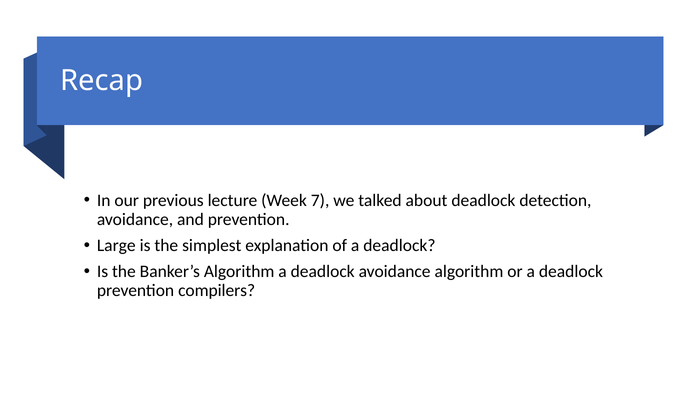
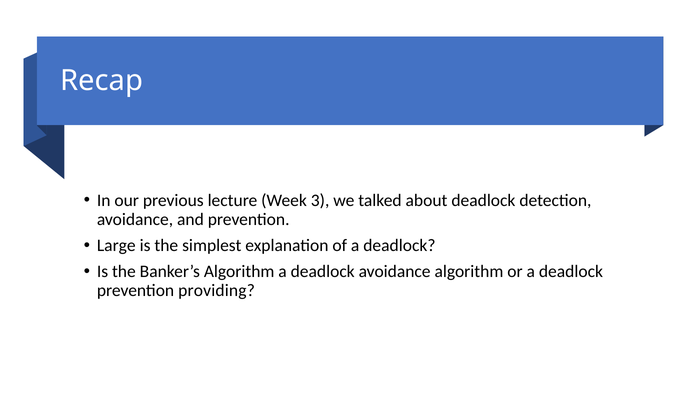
7: 7 -> 3 (320, 200)
compilers: compilers -> providing (217, 290)
